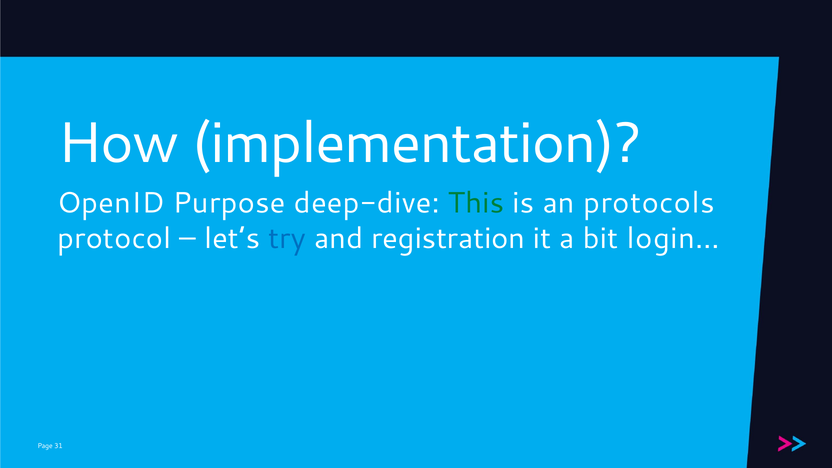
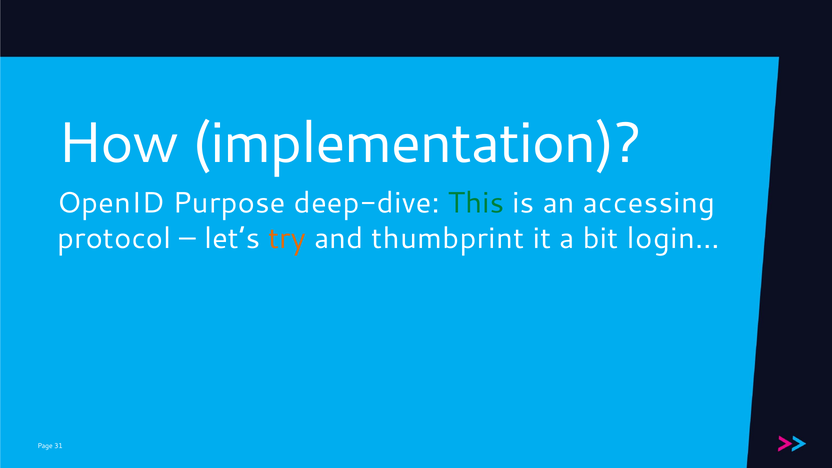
protocols: protocols -> accessing (649, 203)
try colour: blue -> orange (287, 239)
registration: registration -> thumbprint (448, 239)
